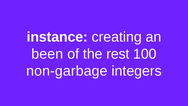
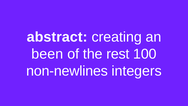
instance: instance -> abstract (57, 37)
non-garbage: non-garbage -> non-newlines (67, 71)
